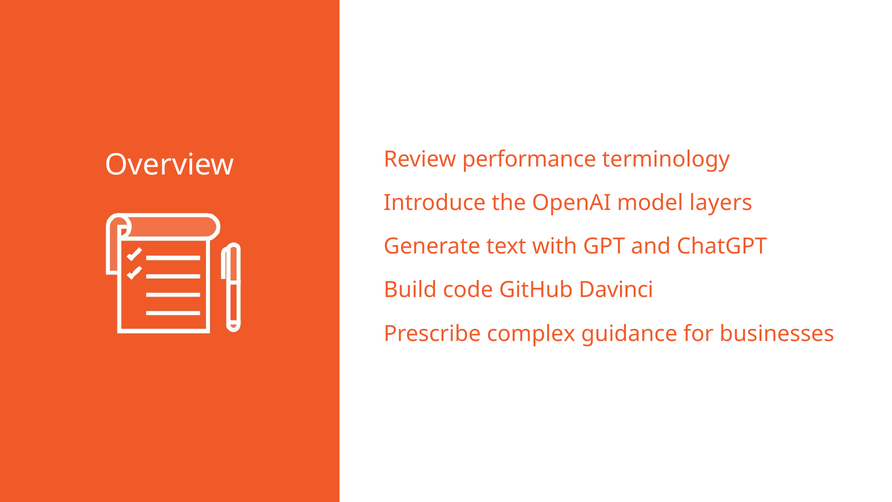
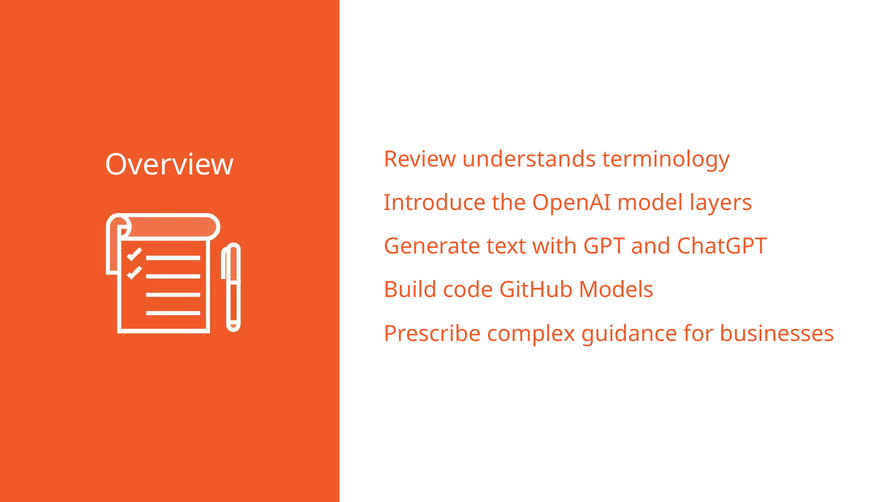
performance: performance -> understands (529, 160)
Davinci: Davinci -> Models (616, 290)
